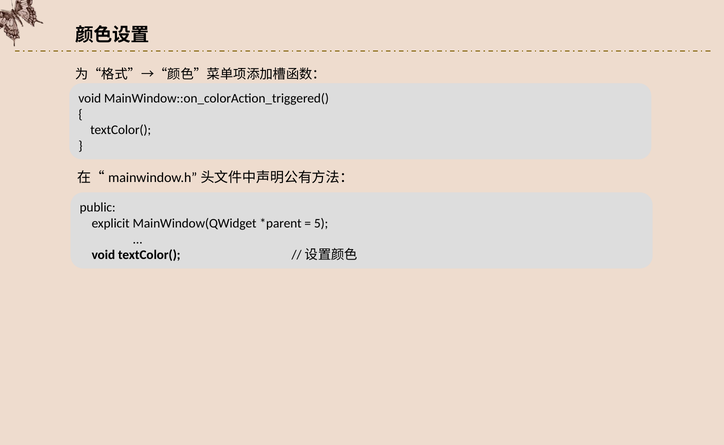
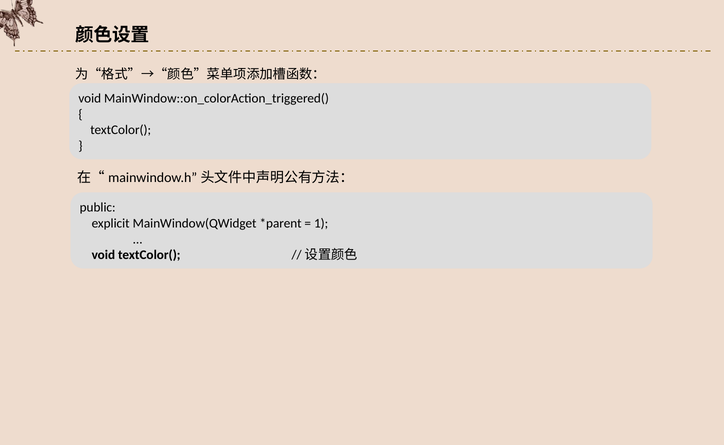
5: 5 -> 1 (321, 224)
